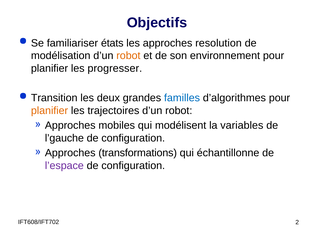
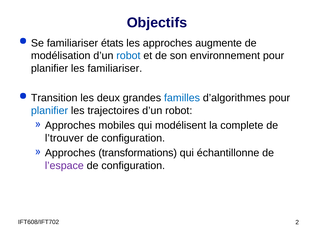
resolution: resolution -> augmente (219, 43)
robot colour: orange -> blue (128, 56)
les progresser: progresser -> familiariser (115, 69)
planifier colour: orange -> blue (50, 111)
variables: variables -> complete (242, 126)
l’gauche: l’gauche -> l’trouver (64, 138)
